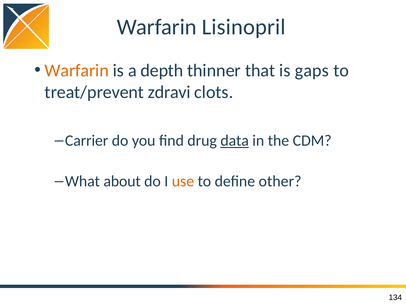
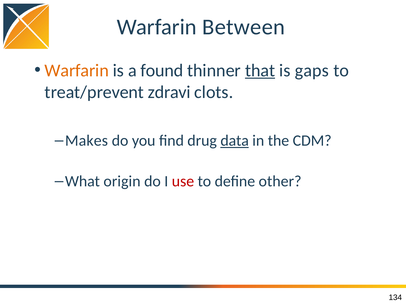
Lisinopril: Lisinopril -> Between (244, 27)
depth: depth -> found (162, 70)
that underline: none -> present (260, 70)
Carrier: Carrier -> Makes (87, 141)
about: about -> origin (122, 181)
use colour: orange -> red (183, 181)
